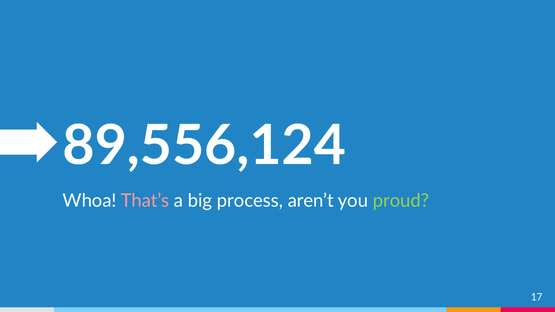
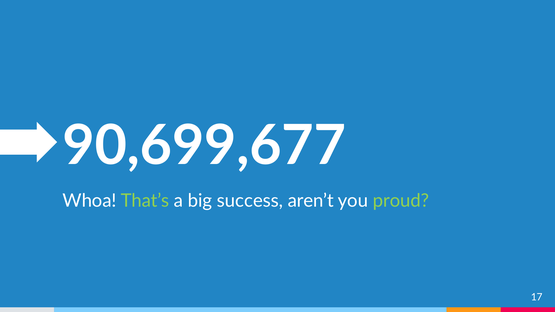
89,556,124: 89,556,124 -> 90,699,677 (204, 146)
That’s colour: pink -> light green (145, 201)
process: process -> success (250, 201)
